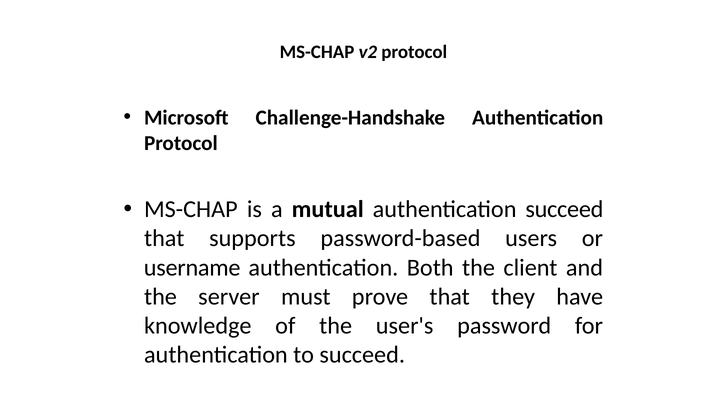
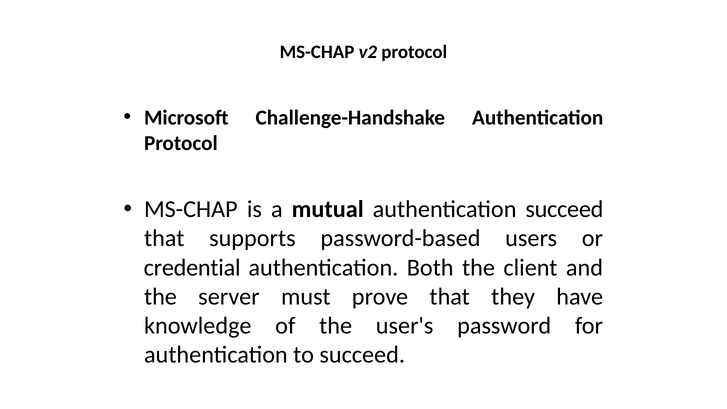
username: username -> credential (192, 268)
